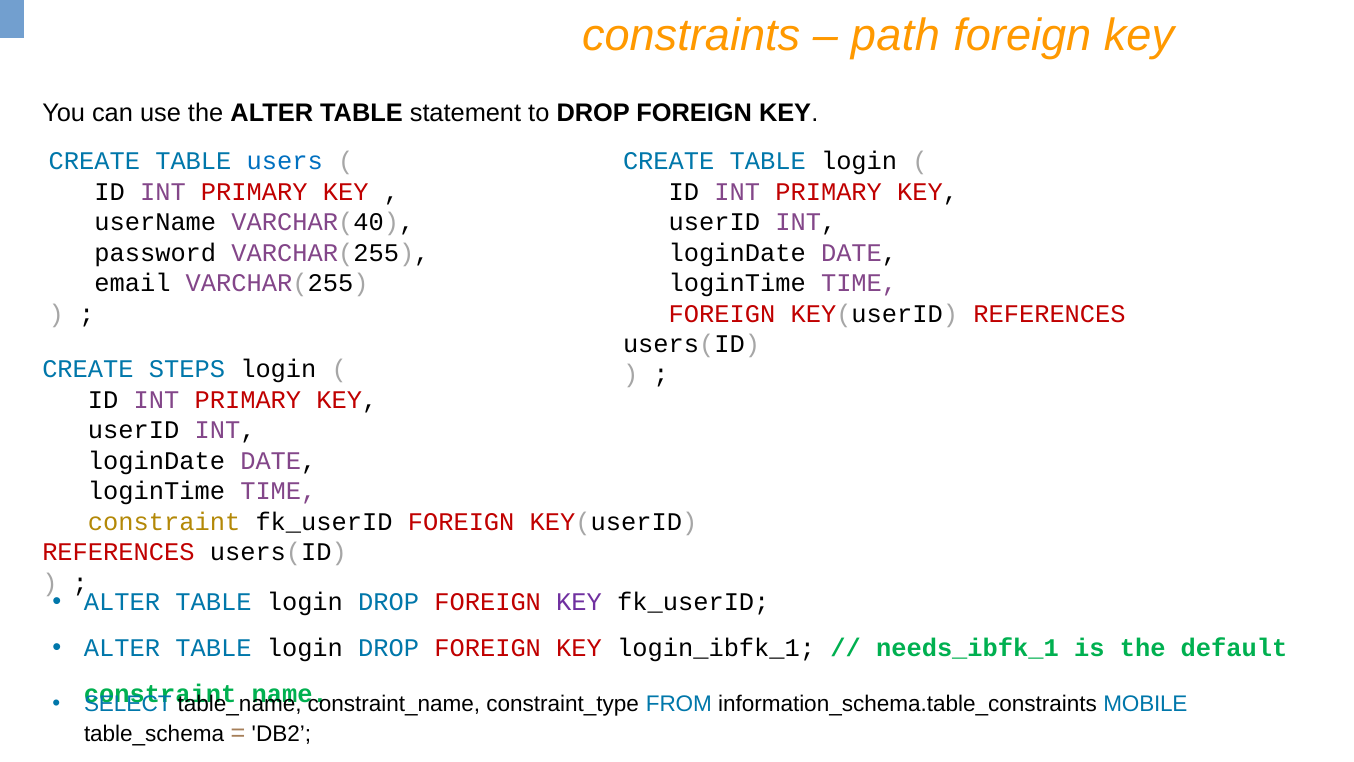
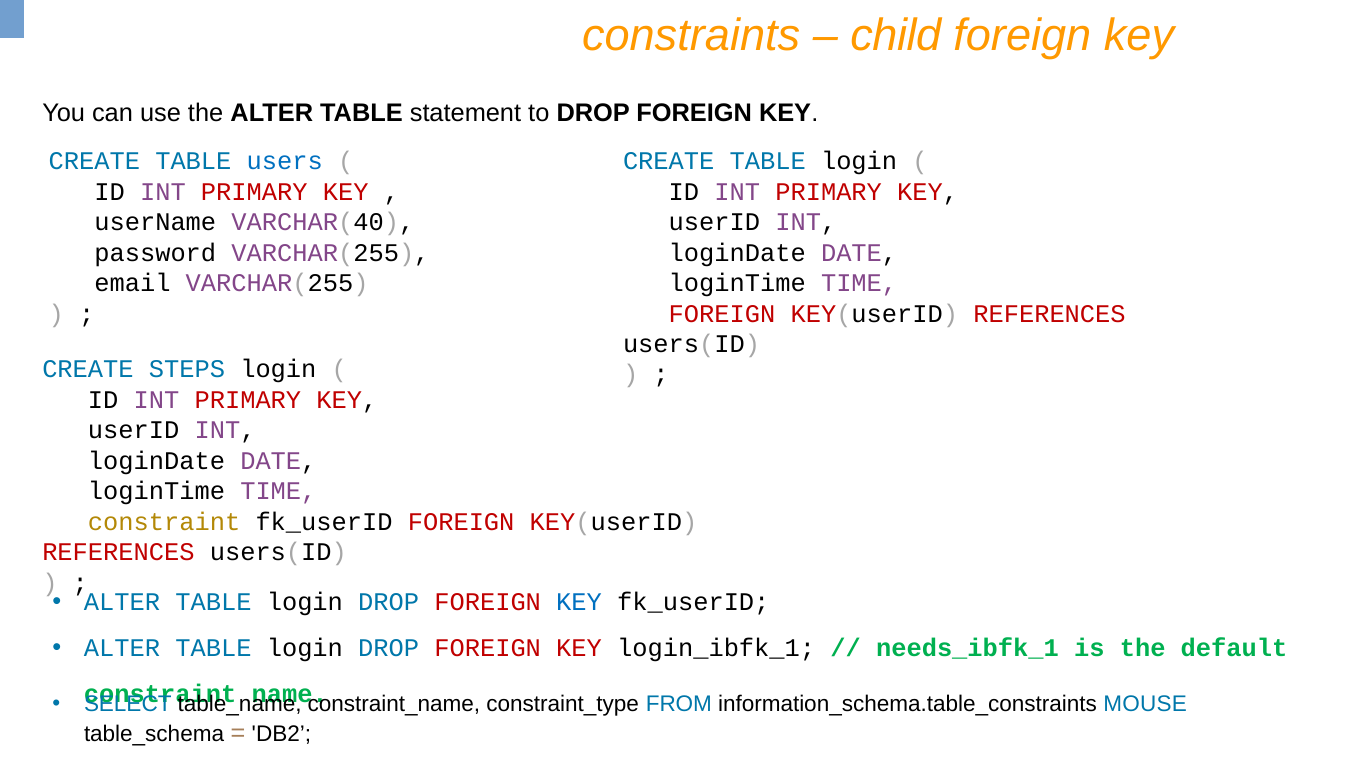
path: path -> child (896, 35)
KEY colour: purple -> blue (579, 602)
MOBILE: MOBILE -> MOUSE (1145, 704)
